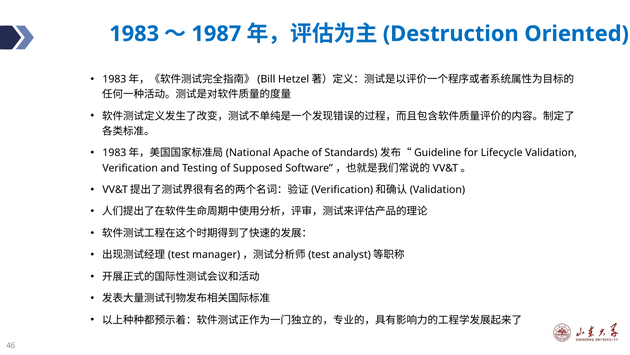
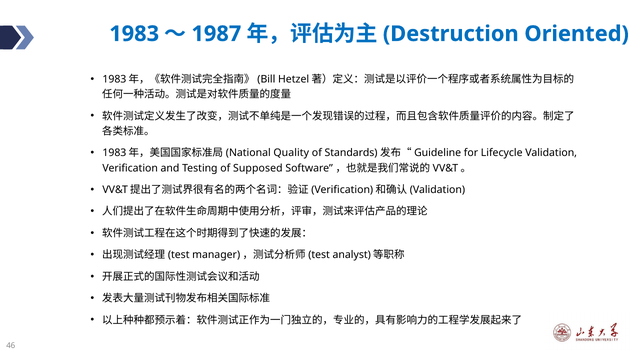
Apache: Apache -> Quality (291, 153)
